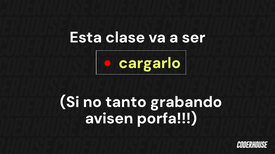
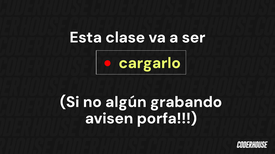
tanto: tanto -> algún (126, 102)
